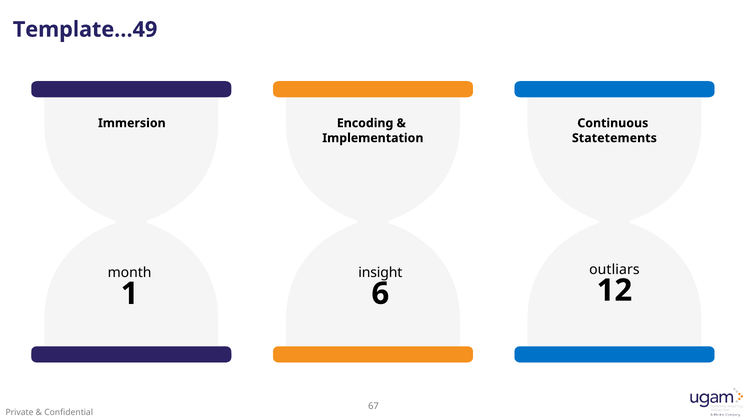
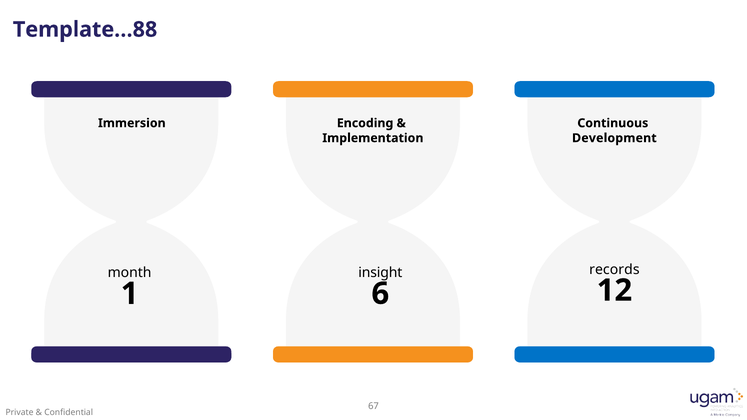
Template…49: Template…49 -> Template…88 (85, 30)
Statetements: Statetements -> Development (614, 138)
outliars: outliars -> records (614, 270)
